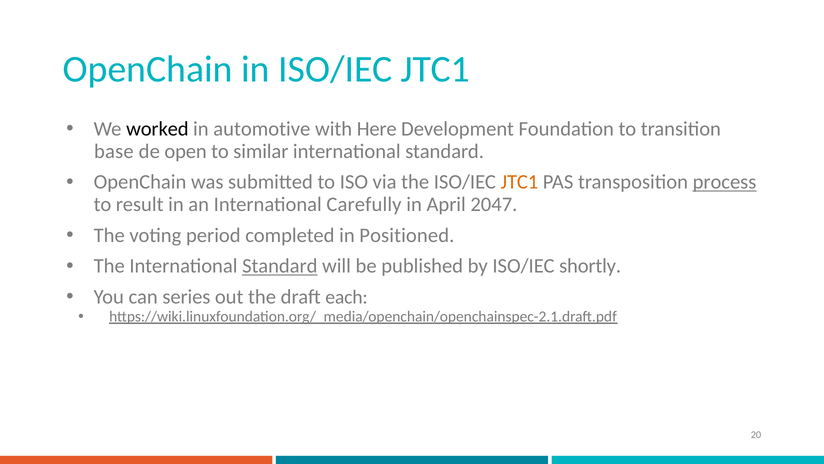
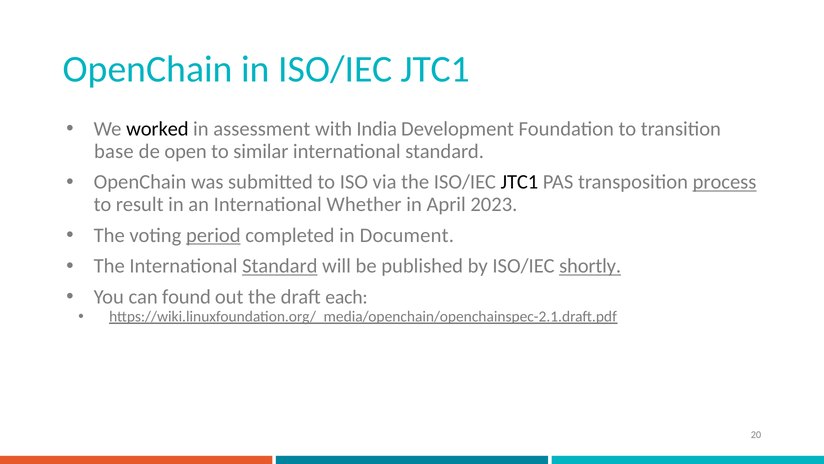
automotive: automotive -> assessment (262, 129)
Here: Here -> India (377, 129)
JTC1 colour: orange -> black (519, 182)
Carefully: Carefully -> Whether (364, 204)
2047: 2047 -> 2023 (494, 204)
period underline: none -> present (213, 235)
Positioned: Positioned -> Document (407, 235)
shortly underline: none -> present (590, 266)
series: series -> found (186, 297)
